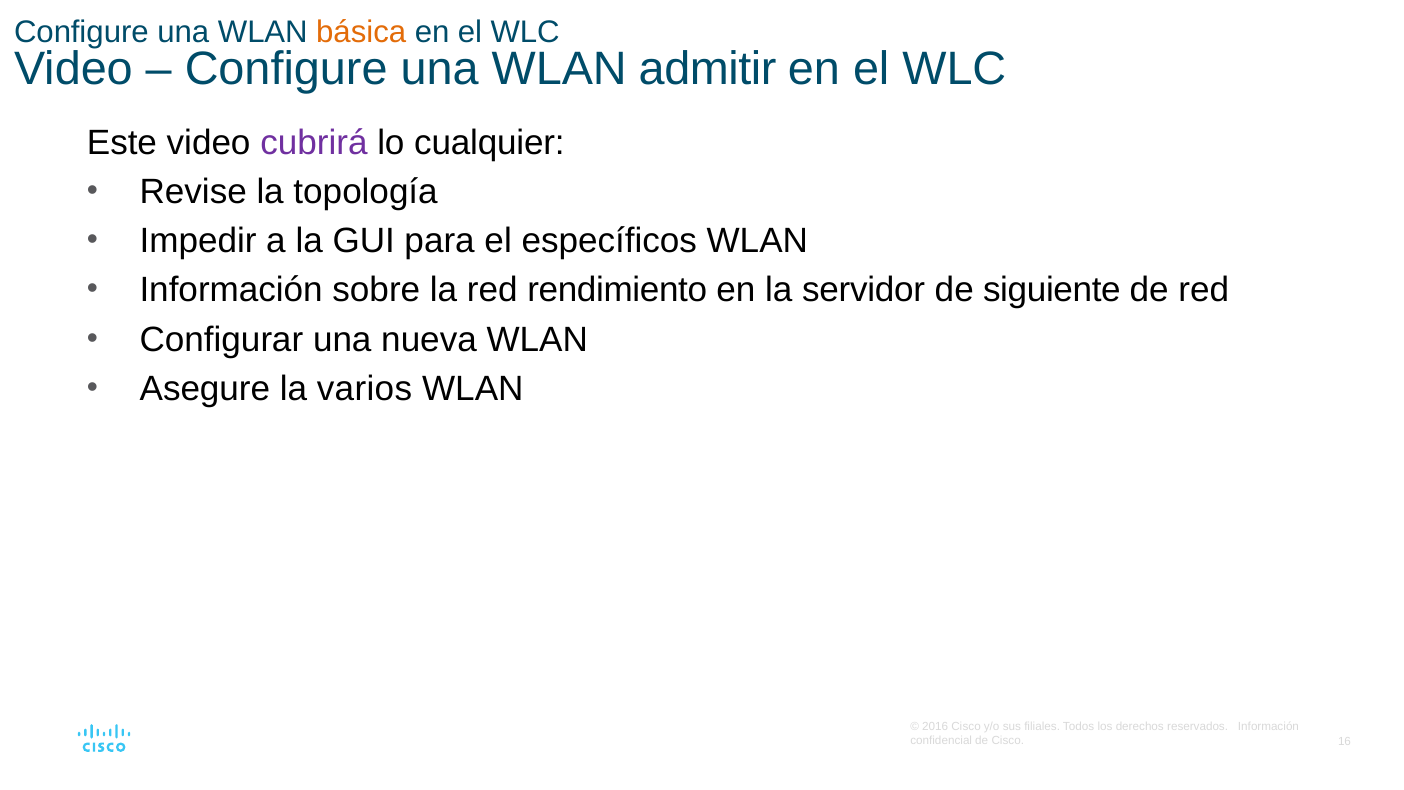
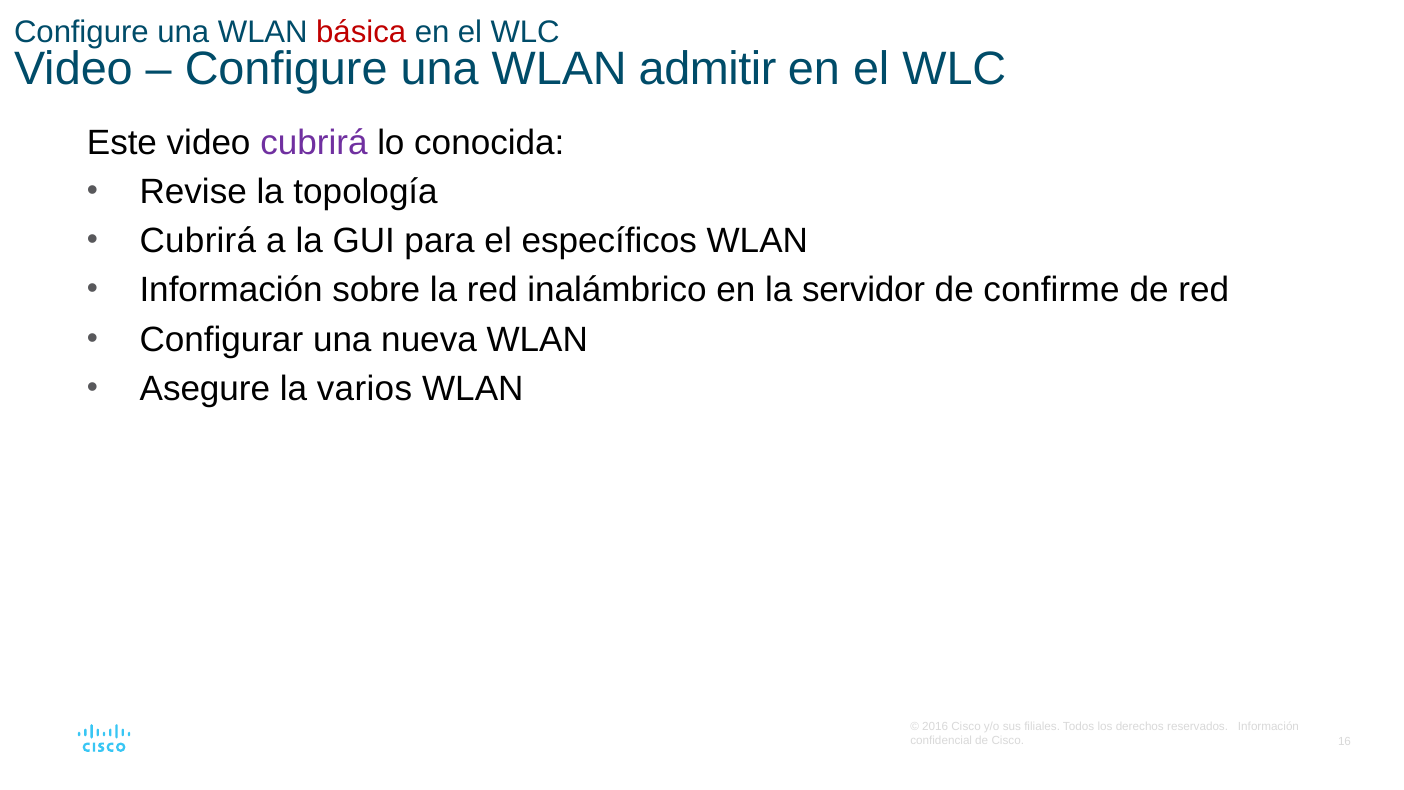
básica colour: orange -> red (361, 32)
cualquier: cualquier -> conocida (489, 143)
Impedir: Impedir -> Cubrirá (198, 241)
rendimiento: rendimiento -> inalámbrico (617, 290)
siguiente: siguiente -> confirme (1052, 290)
